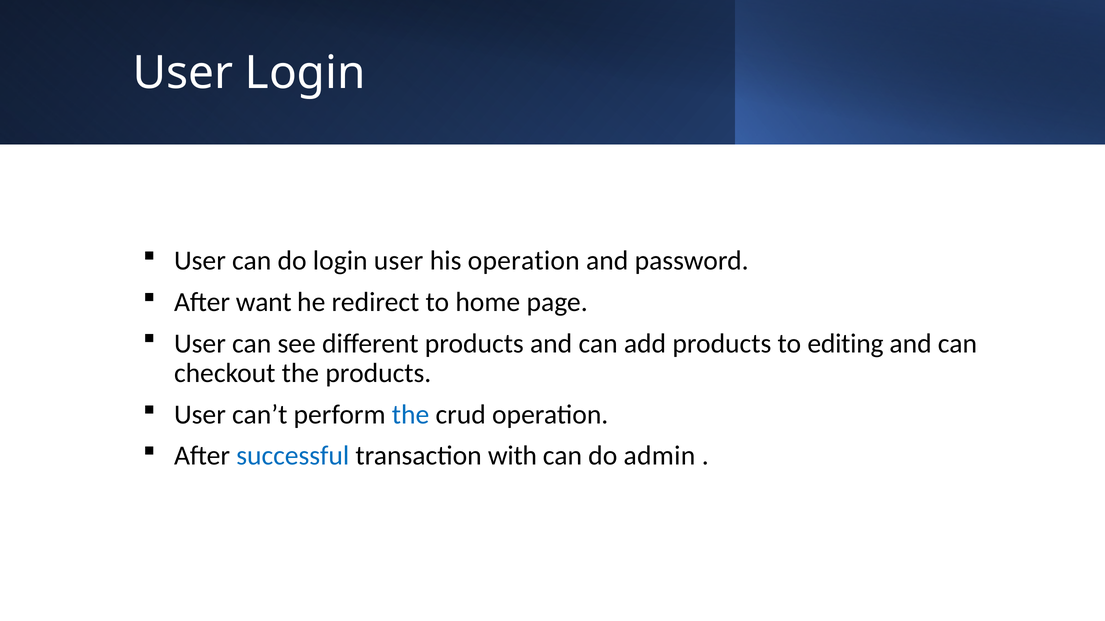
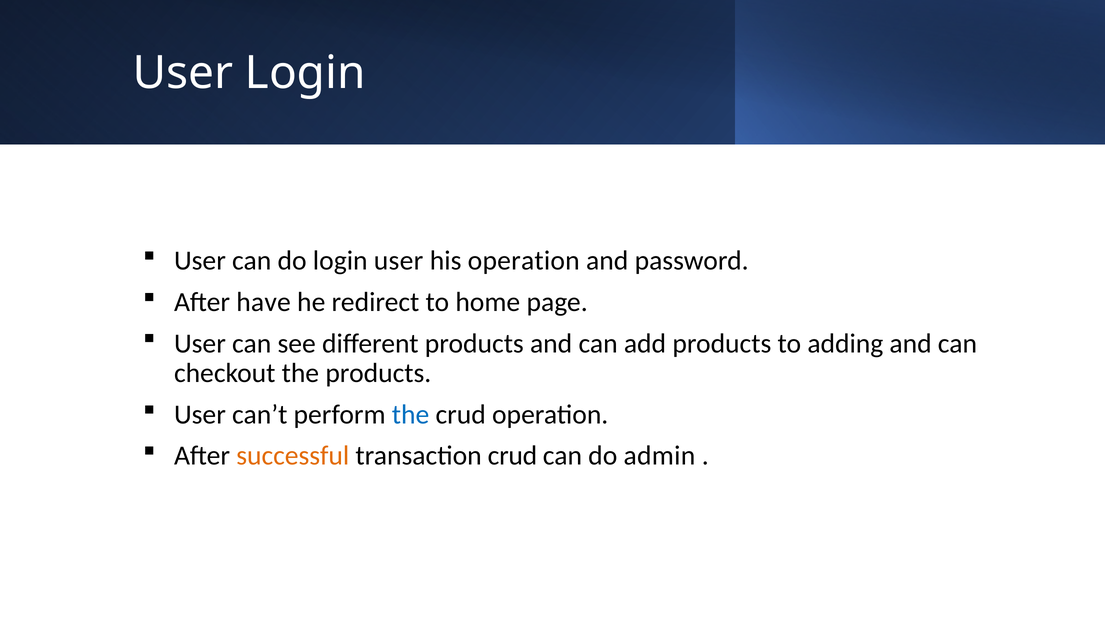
want: want -> have (264, 302)
editing: editing -> adding (845, 344)
successful colour: blue -> orange (293, 456)
transaction with: with -> crud (512, 456)
